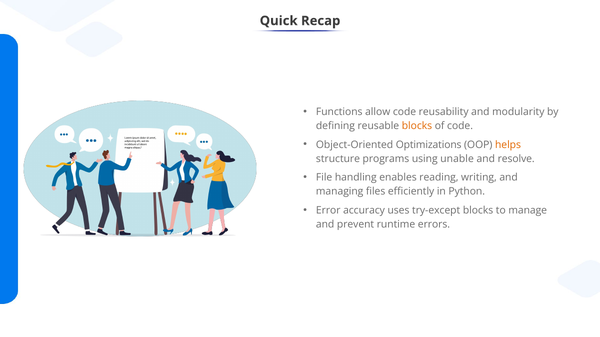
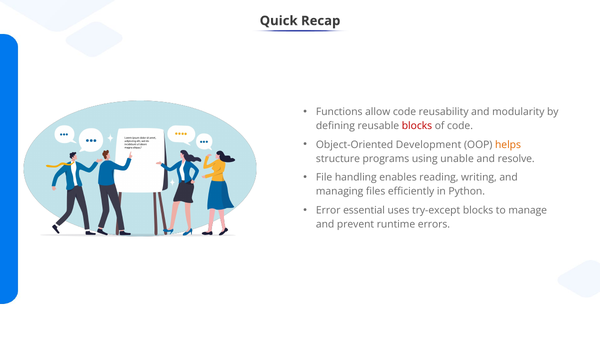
blocks colour: orange -> red (417, 126)
Optimizations: Optimizations -> Development (429, 145)
accuracy: accuracy -> essential (364, 211)
